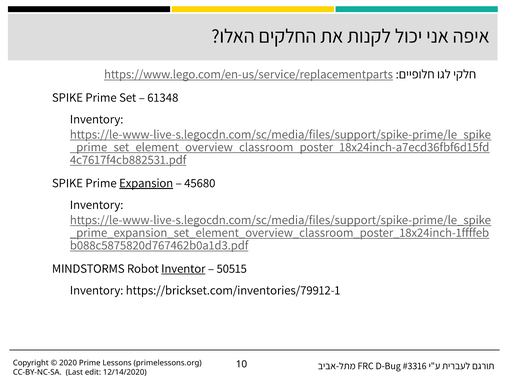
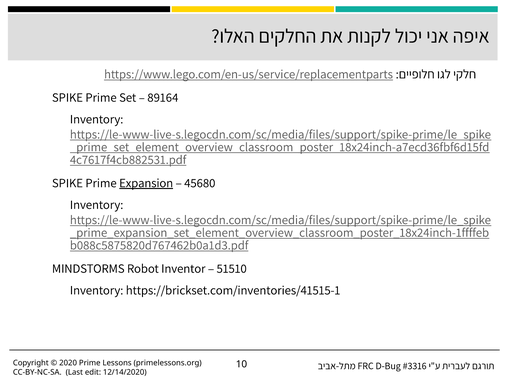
61348: 61348 -> 89164 (163, 98)
Inventor underline: present -> none (183, 269)
50515: 50515 -> 51510 (232, 269)
https://brickset.com/inventories/79912-1: https://brickset.com/inventories/79912-1 -> https://brickset.com/inventories/41515-1 (233, 290)
